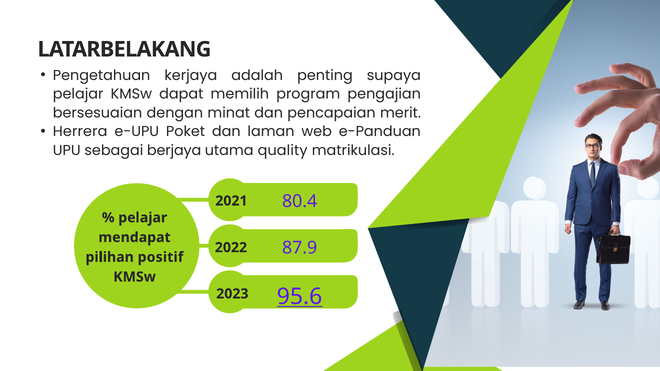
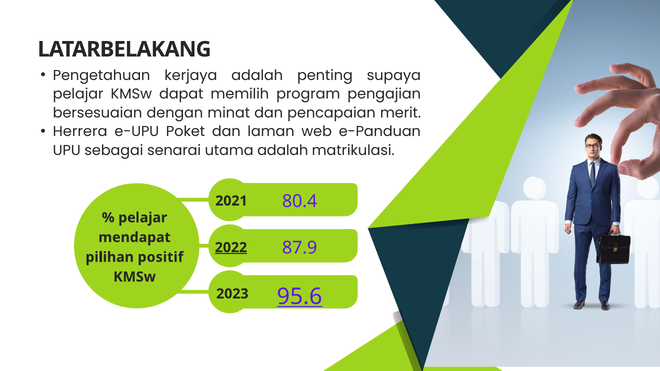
berjaya: berjaya -> senarai (174, 150)
utama quality: quality -> adalah (283, 150)
2022 underline: none -> present (231, 248)
